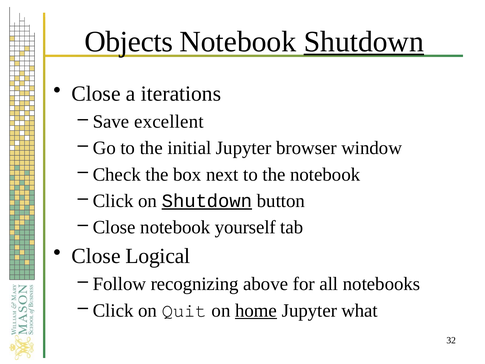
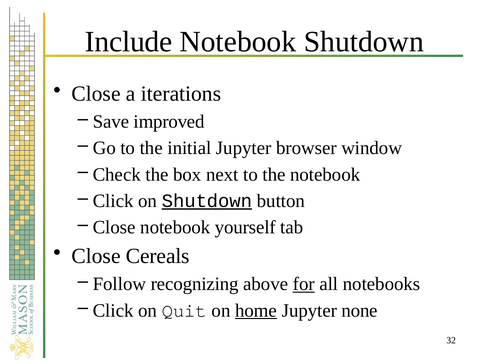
Objects: Objects -> Include (129, 42)
Shutdown underline: present -> none (364, 42)
excellent: excellent -> improved (169, 122)
Logical: Logical -> Cereals (158, 256)
for underline: none -> present (304, 284)
what: what -> none (360, 310)
